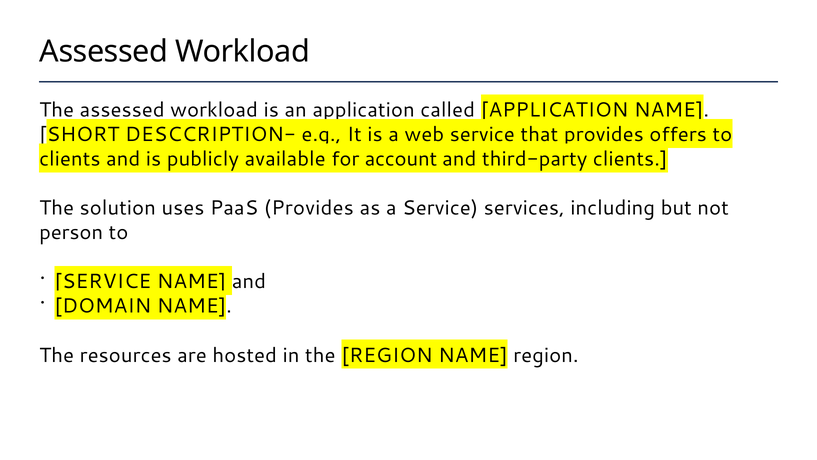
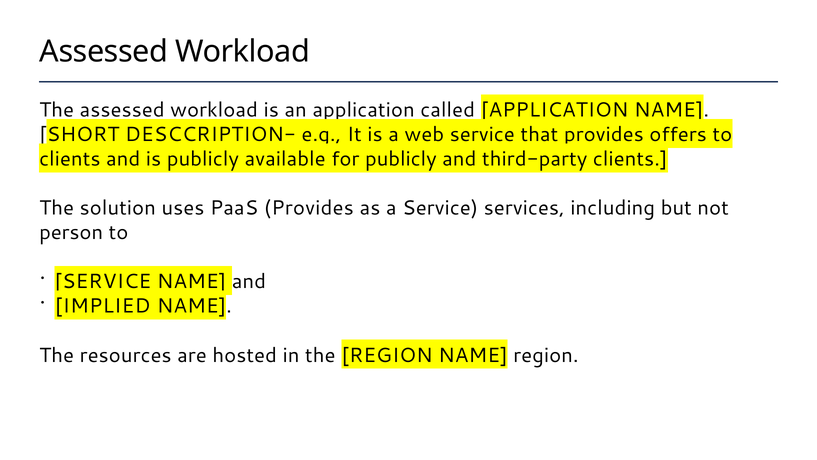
for account: account -> publicly (401, 159)
DOMAIN: DOMAIN -> IMPLIED (103, 306)
